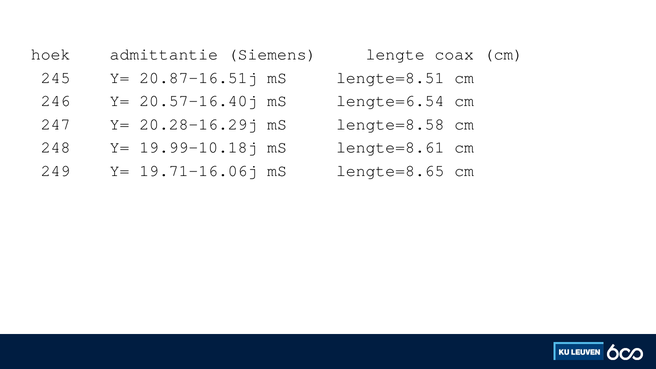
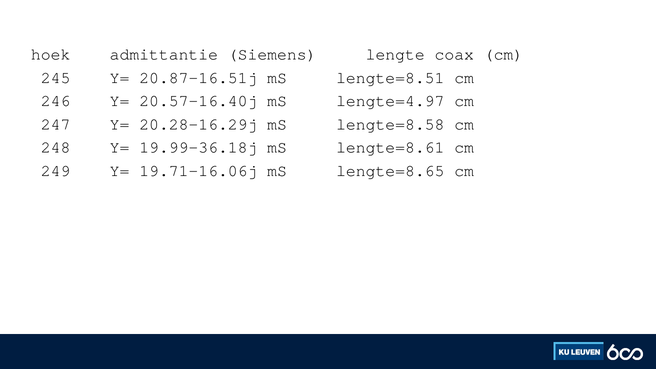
lengte=6.54: lengte=6.54 -> lengte=4.97 (390, 101)
19.99-10.18j: 19.99-10.18j -> 19.99-36.18j (198, 147)
